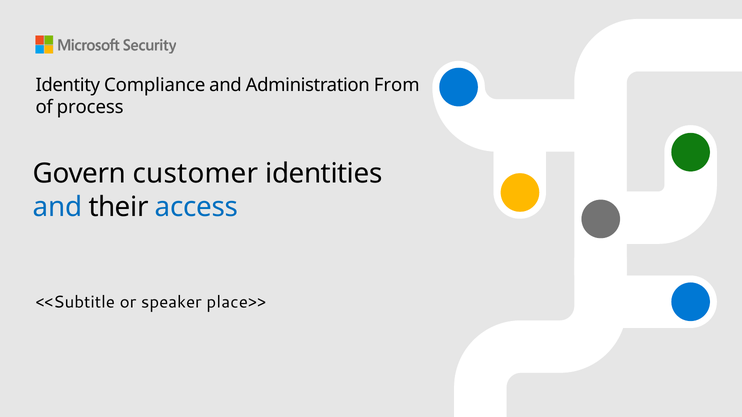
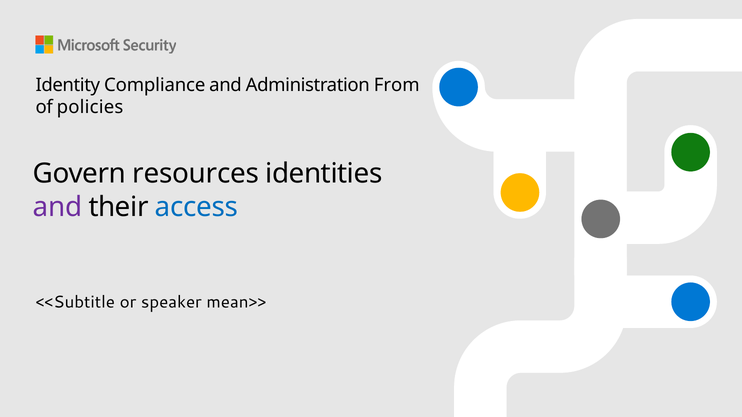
process: process -> policies (90, 107)
customer: customer -> resources (196, 174)
and colour: blue -> purple (58, 207)
place>>: place>> -> mean>> (236, 302)
